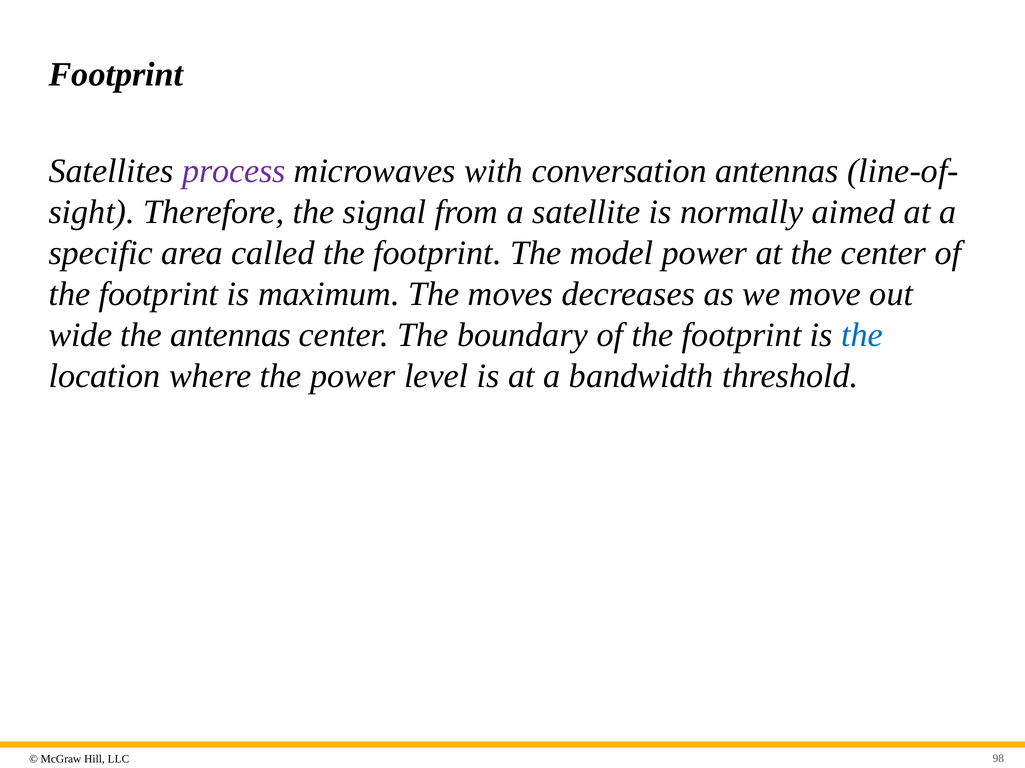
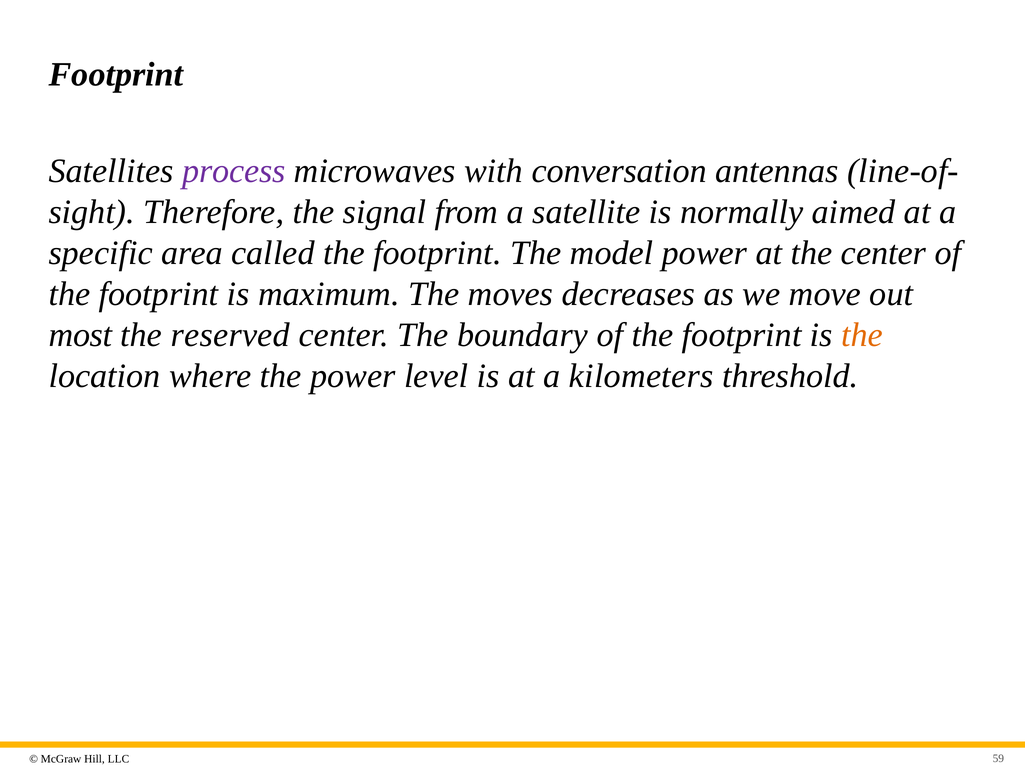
wide: wide -> most (80, 335)
the antennas: antennas -> reserved (230, 335)
the colour: blue -> orange (862, 335)
bandwidth: bandwidth -> kilometers (641, 376)
98: 98 -> 59 (998, 759)
